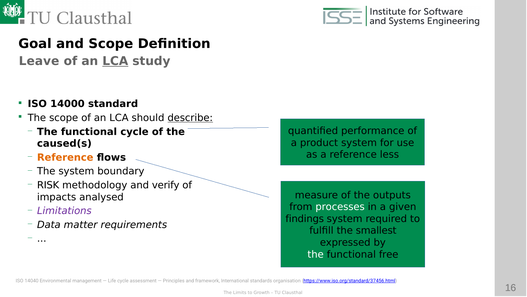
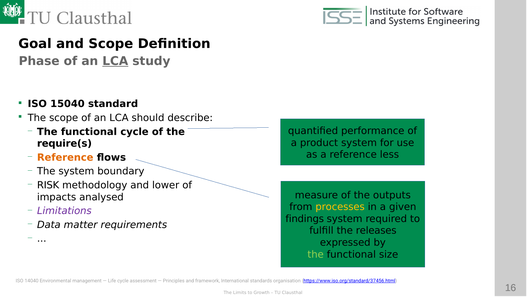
Leave: Leave -> Phase (39, 61)
14000: 14000 -> 15040 (67, 104)
describe underline: present -> none (190, 118)
caused(s: caused(s -> require(s (64, 143)
verify: verify -> lower (166, 185)
processes colour: white -> yellow (340, 207)
smallest: smallest -> releases (376, 230)
the colour: white -> light green (316, 254)
free: free -> size (389, 254)
